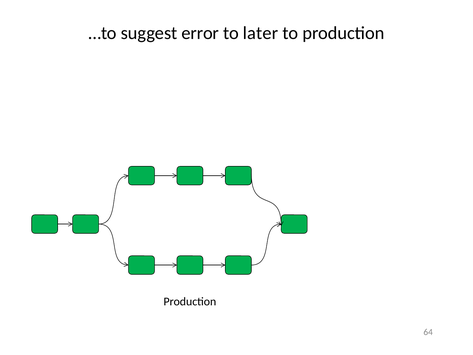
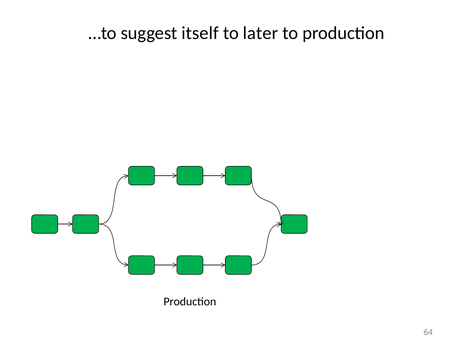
error: error -> itself (200, 33)
